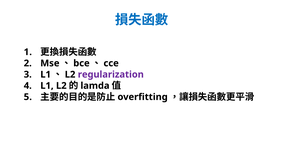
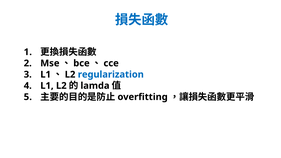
regularization colour: purple -> blue (111, 74)
